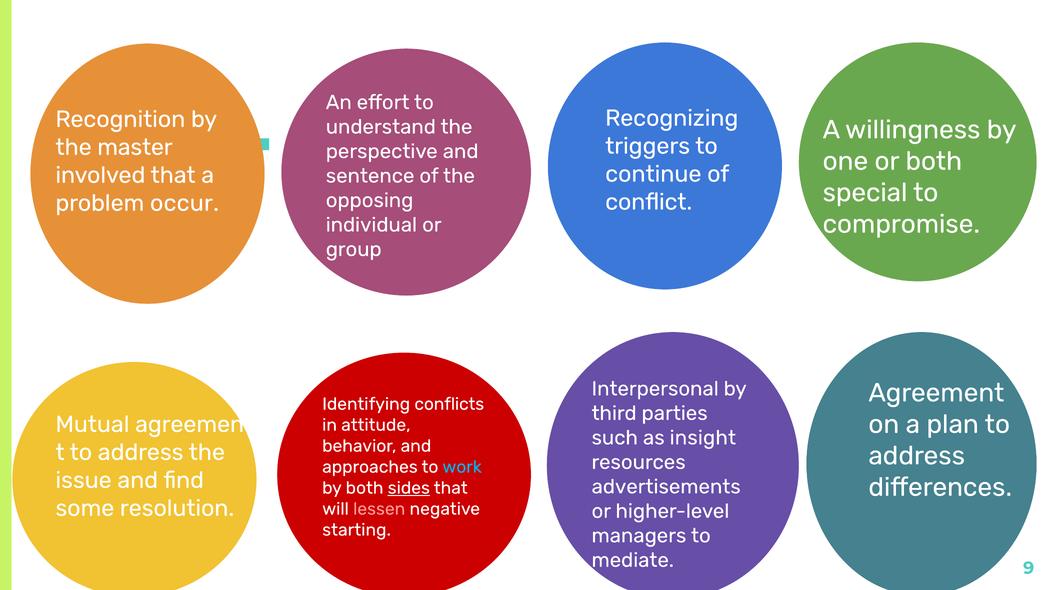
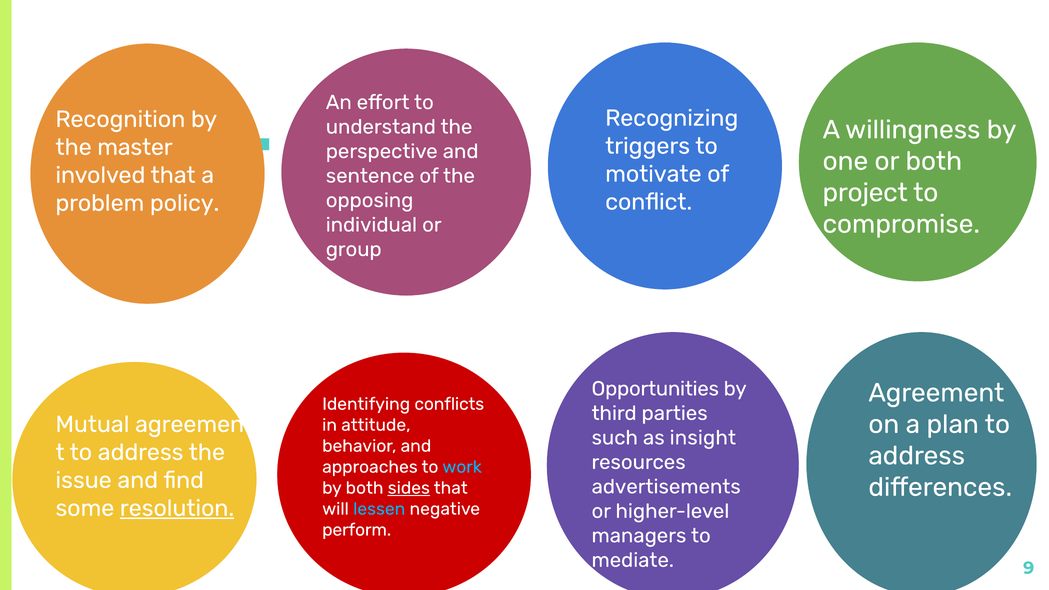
continue: continue -> motivate (653, 174)
special: special -> project (865, 193)
occur: occur -> policy (185, 203)
Interpersonal: Interpersonal -> Opportunities (655, 389)
resolution underline: none -> present (177, 508)
lessen colour: pink -> light blue (379, 509)
starting: starting -> perform (357, 530)
